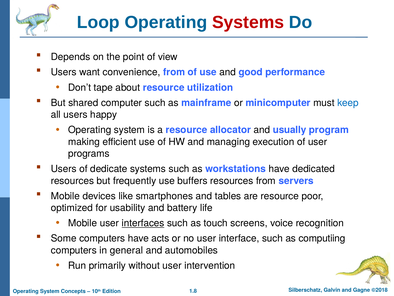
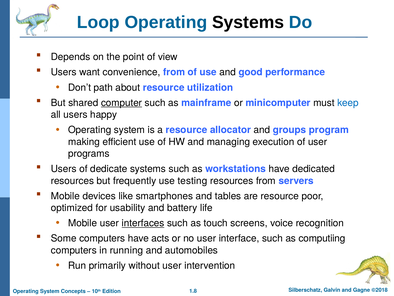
Systems colour: red -> black (248, 22)
tape: tape -> path (103, 87)
computer underline: none -> present (122, 103)
usually: usually -> groups (290, 130)
buffers: buffers -> testing (192, 180)
general: general -> running (126, 250)
